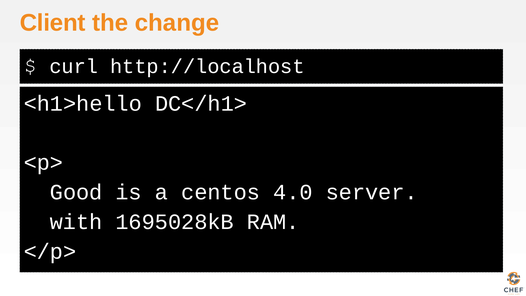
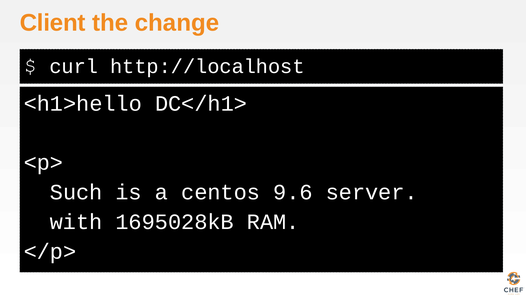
Good: Good -> Such (76, 192)
4.0: 4.0 -> 9.6 (293, 192)
